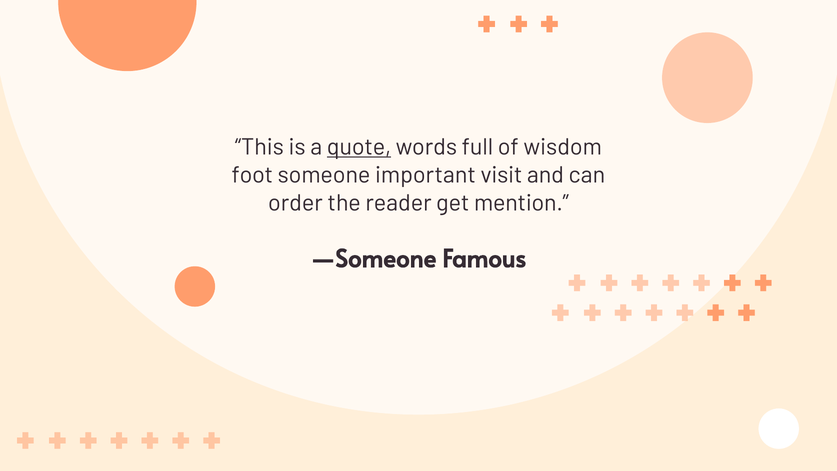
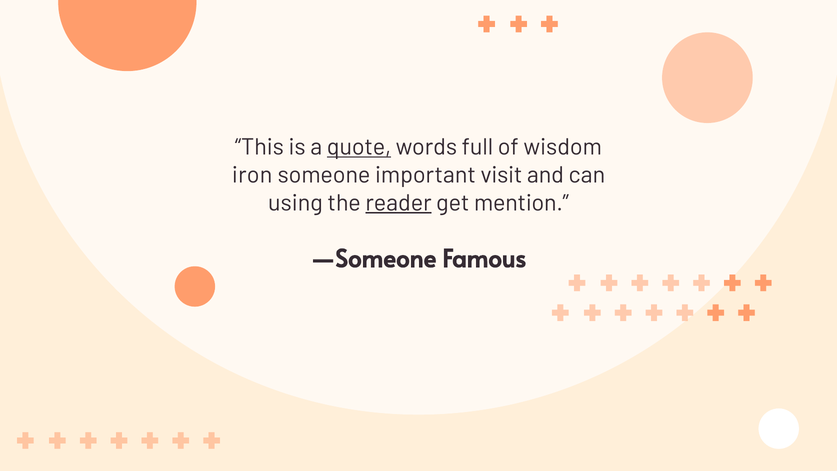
foot: foot -> iron (252, 175)
order: order -> using (295, 203)
reader underline: none -> present (399, 203)
